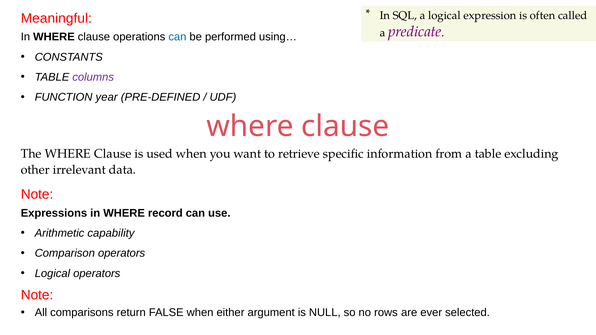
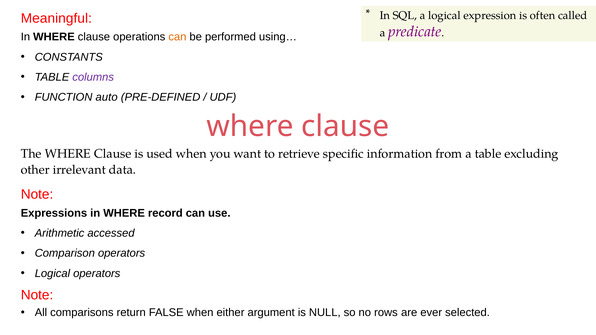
can colour: blue -> orange (177, 37)
year: year -> auto (107, 97)
capability: capability -> accessed (111, 233)
